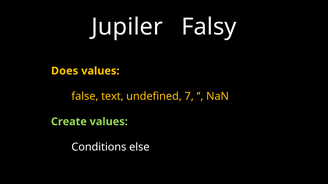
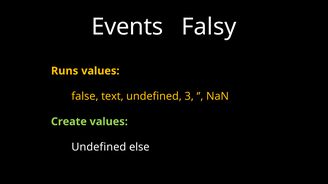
Jupiler: Jupiler -> Events (127, 27)
Does: Does -> Runs (65, 71)
7: 7 -> 3 (189, 97)
Conditions: Conditions -> Undefined (99, 147)
